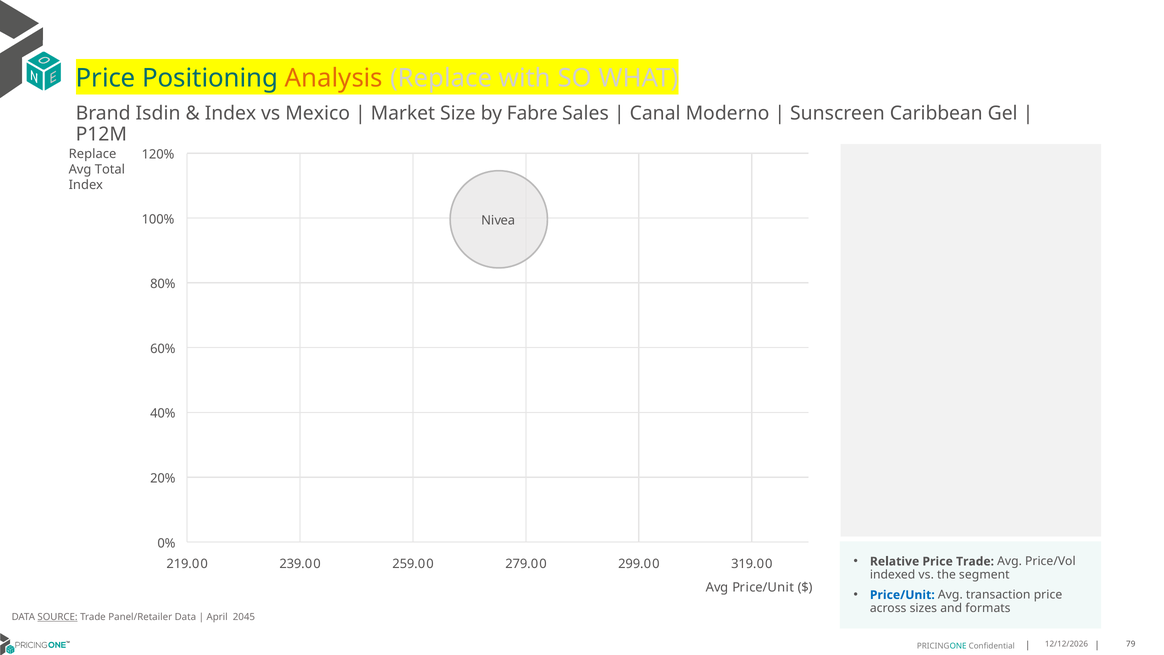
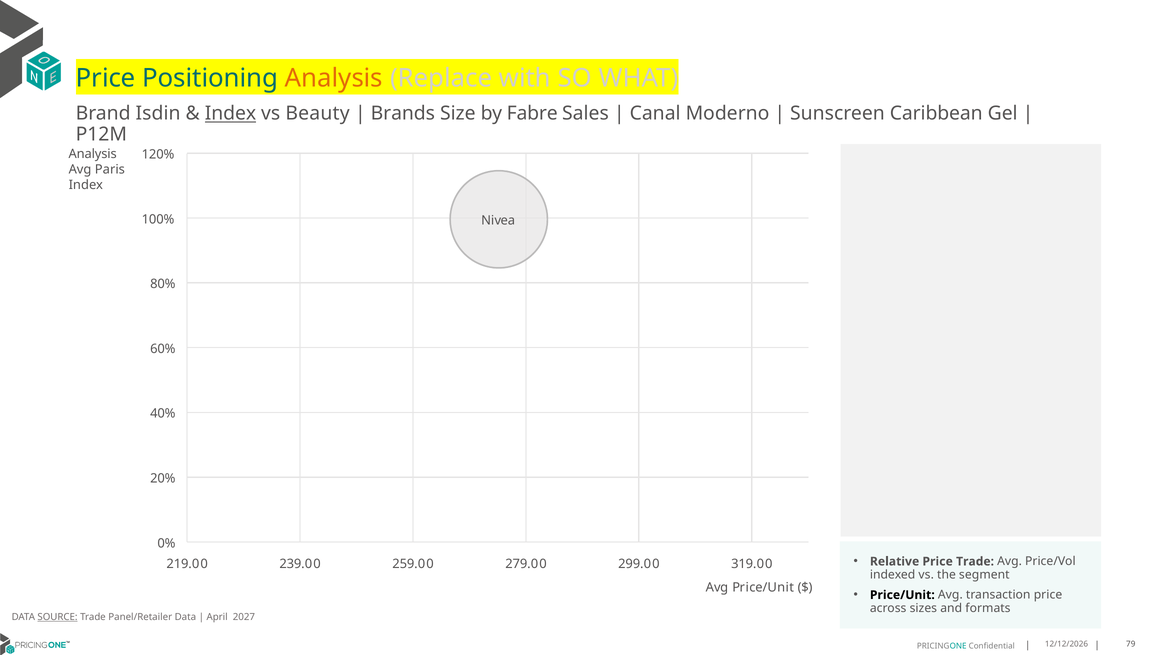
Index underline: none -> present (230, 113)
Mexico: Mexico -> Beauty (318, 113)
Market: Market -> Brands (403, 113)
Replace: Replace -> Analysis (93, 154)
Total: Total -> Paris (110, 169)
Price/Unit colour: blue -> black (902, 595)
2045: 2045 -> 2027 (244, 617)
